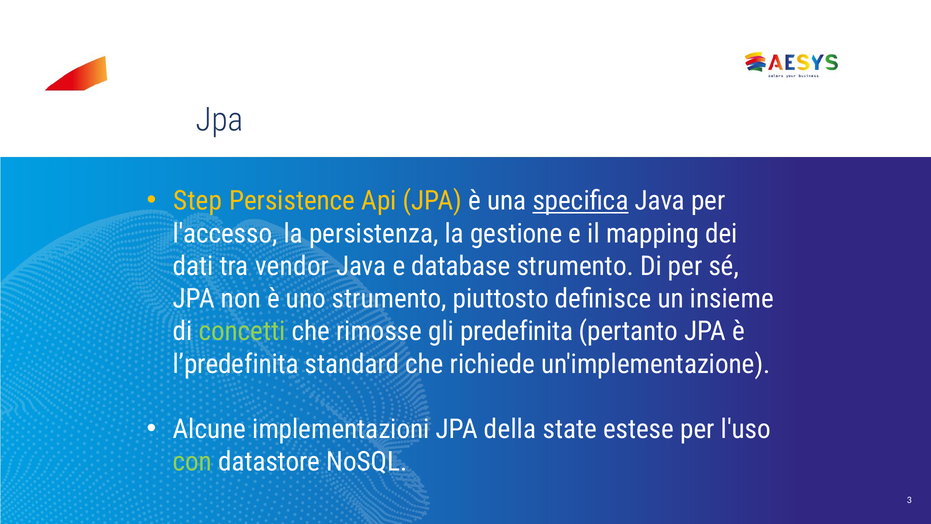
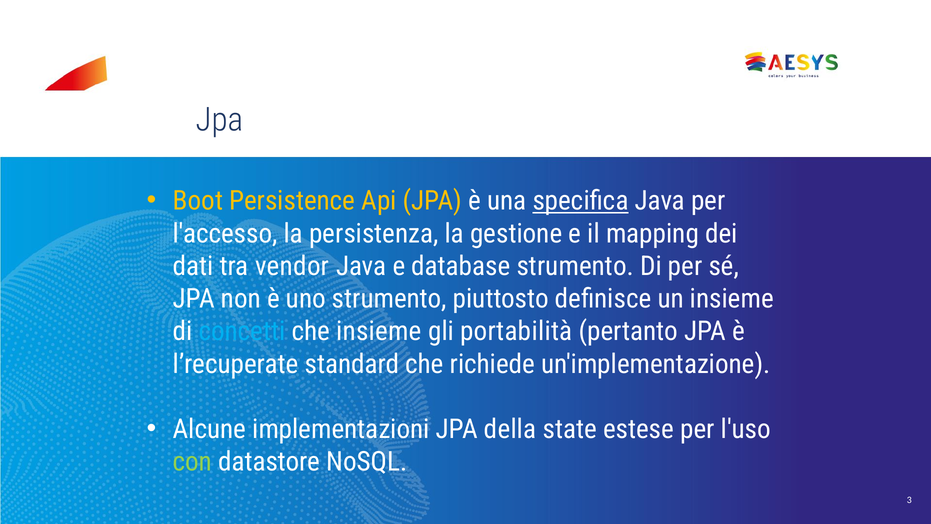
Step: Step -> Boot (198, 201)
concetti colour: light green -> light blue (242, 331)
che rimosse: rimosse -> insieme (379, 331)
predefinita: predefinita -> portabilità (516, 331)
l’predefinita: l’predefinita -> l’recuperate (236, 364)
